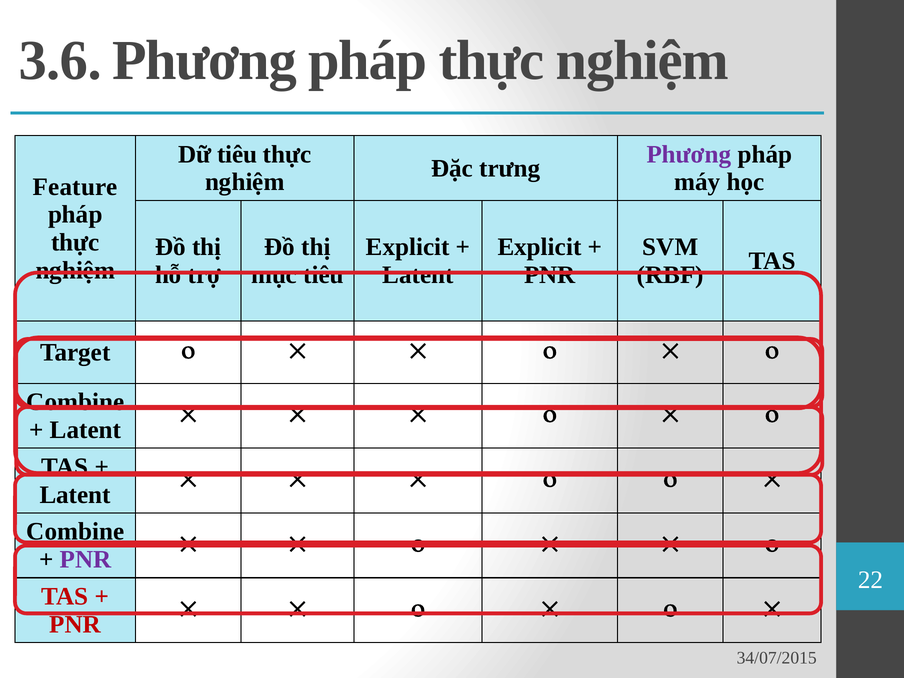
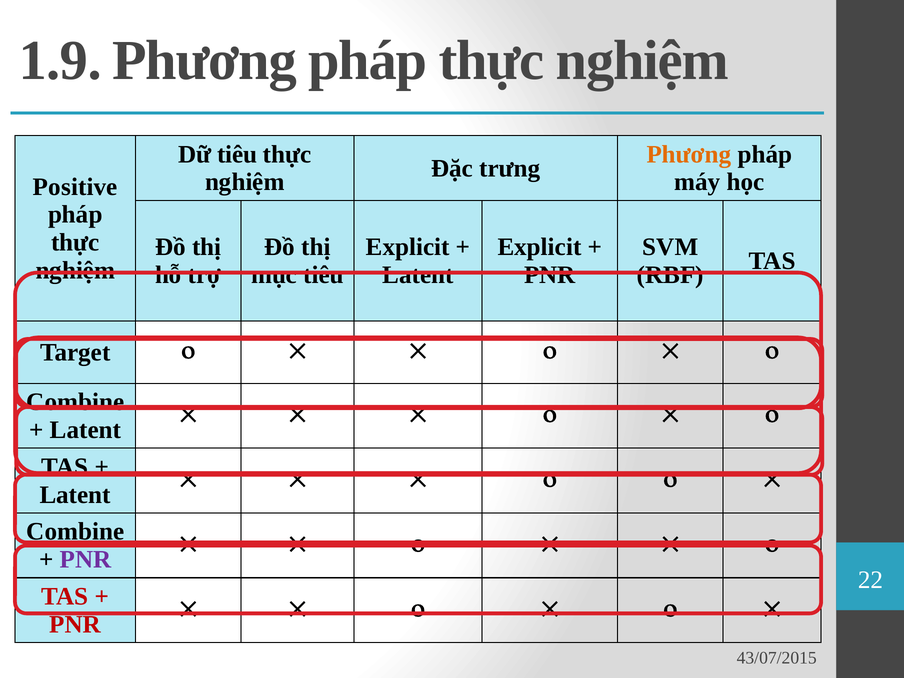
3.6: 3.6 -> 1.9 (60, 60)
Phương colour: purple -> orange (689, 154)
Feature: Feature -> Positive (75, 187)
34/07/2015: 34/07/2015 -> 43/07/2015 (777, 658)
